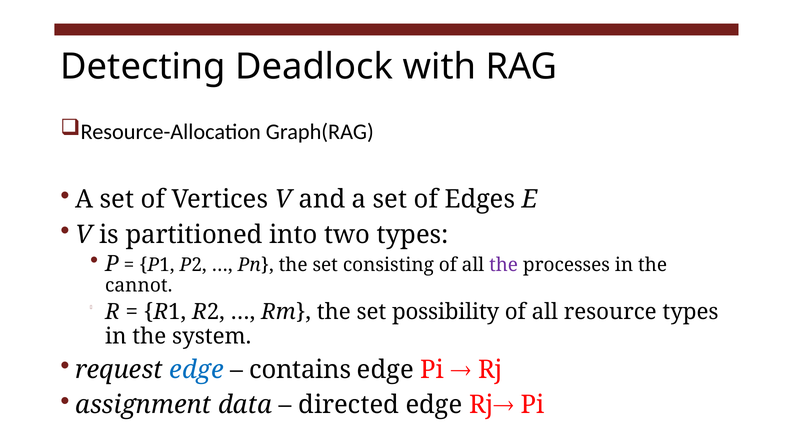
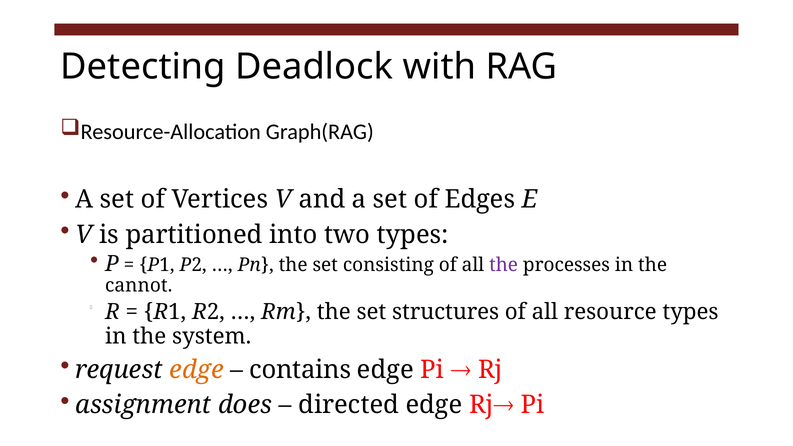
possibility: possibility -> structures (446, 312)
edge colour: blue -> orange (197, 370)
data: data -> does (245, 405)
